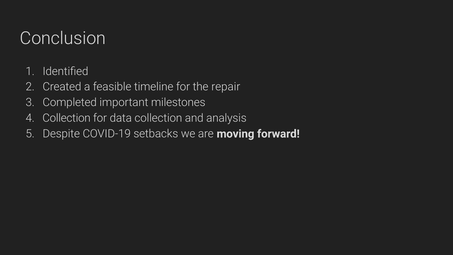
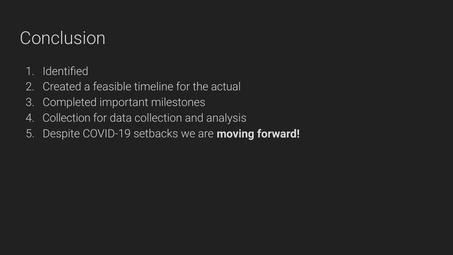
repair: repair -> actual (226, 87)
